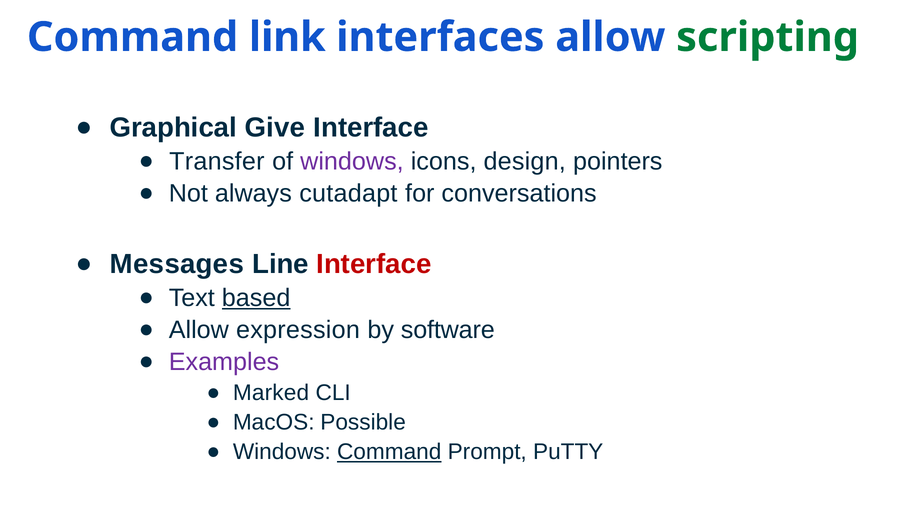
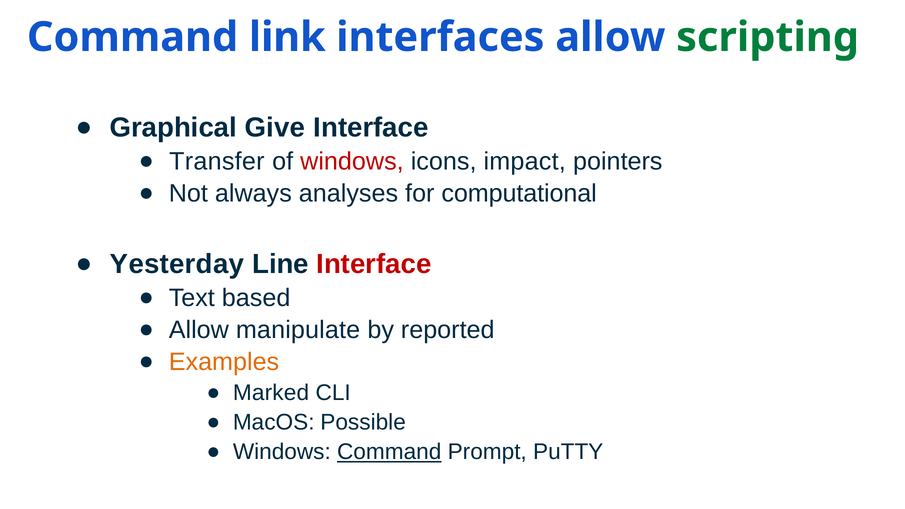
windows colour: purple -> red (352, 161)
design: design -> impact (525, 161)
cutadapt: cutadapt -> analyses (348, 194)
conversations: conversations -> computational (519, 194)
Messages: Messages -> Yesterday (177, 264)
based underline: present -> none (256, 298)
expression: expression -> manipulate (298, 330)
software: software -> reported (448, 330)
Examples colour: purple -> orange (224, 362)
